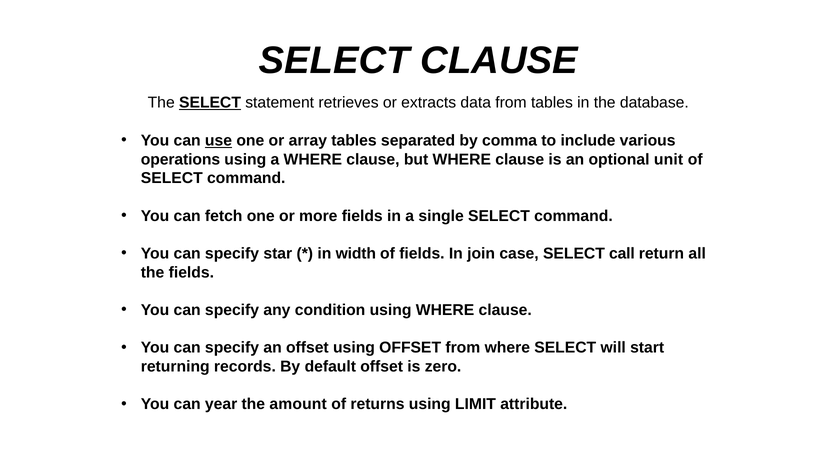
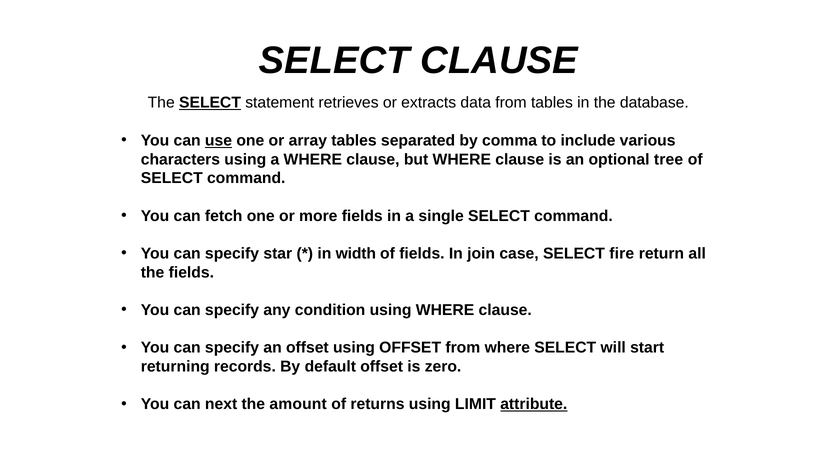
operations: operations -> characters (180, 159)
unit: unit -> tree (669, 159)
call: call -> fire (622, 254)
year: year -> next (221, 404)
attribute underline: none -> present (534, 404)
